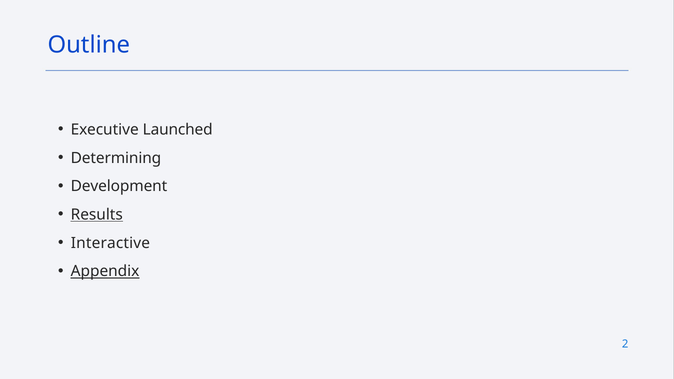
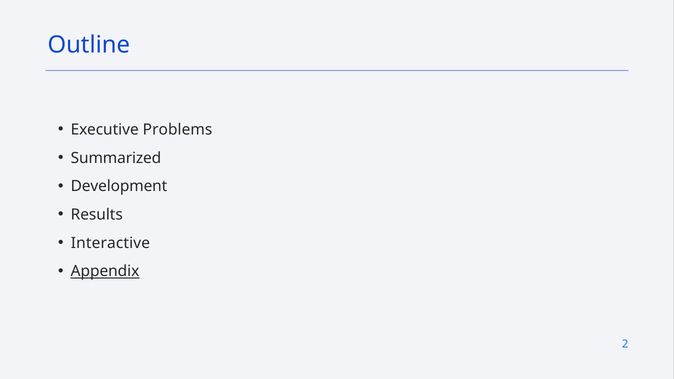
Launched: Launched -> Problems (178, 130)
Determining: Determining -> Summarized (116, 158)
Results underline: present -> none (97, 215)
